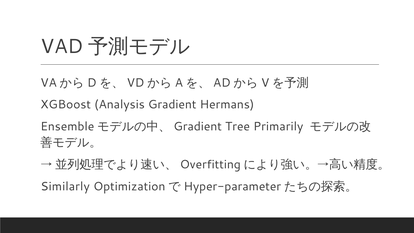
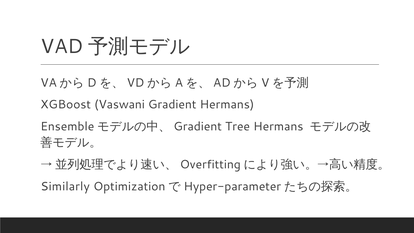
Analysis: Analysis -> Vaswani (120, 105)
Tree Primarily: Primarily -> Hermans (278, 127)
